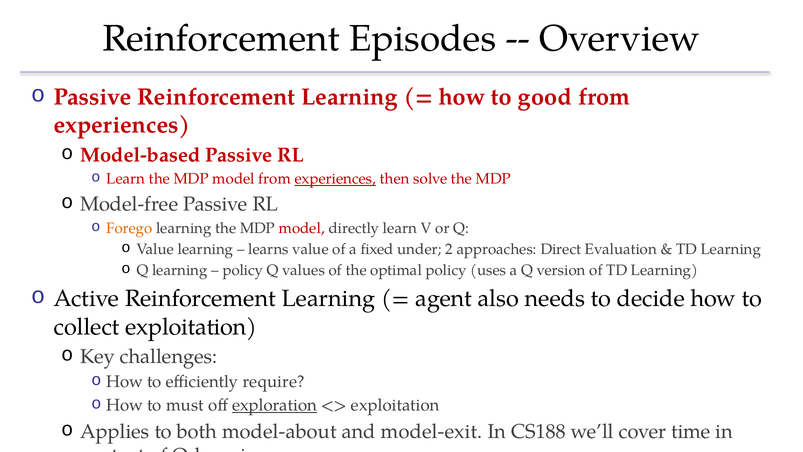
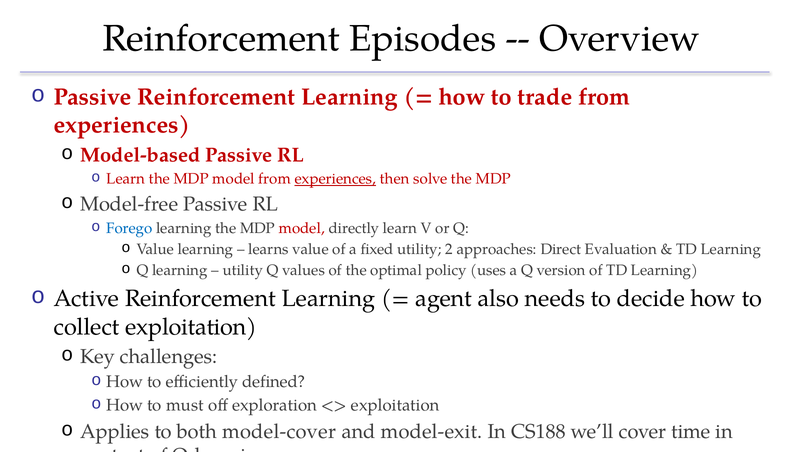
good: good -> trade (545, 97)
Forego colour: orange -> blue (129, 228)
fixed under: under -> utility (419, 249)
policy: policy -> utility (243, 270)
require: require -> defined (274, 382)
exploration underline: present -> none (275, 405)
model-about: model-about -> model-cover (279, 431)
